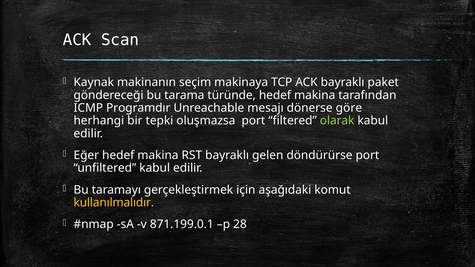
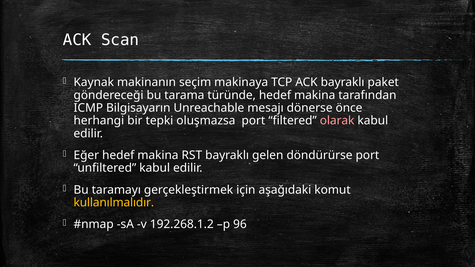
Programdır: Programdır -> Bilgisayarın (138, 108)
göre: göre -> önce (349, 108)
olarak colour: light green -> pink (337, 121)
871.199.0.1: 871.199.0.1 -> 192.268.1.2 (182, 225)
28: 28 -> 96 (240, 225)
